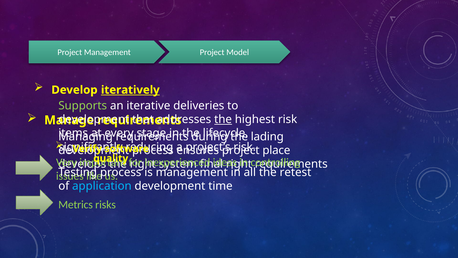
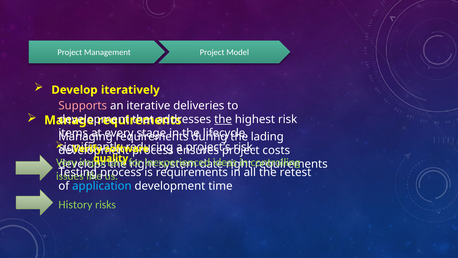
iteratively underline: present -> none (130, 90)
Supports colour: light green -> pink (83, 105)
place: place -> costs (276, 150)
final: final -> date (211, 164)
is management: management -> requirements (192, 172)
Metrics: Metrics -> History (75, 204)
